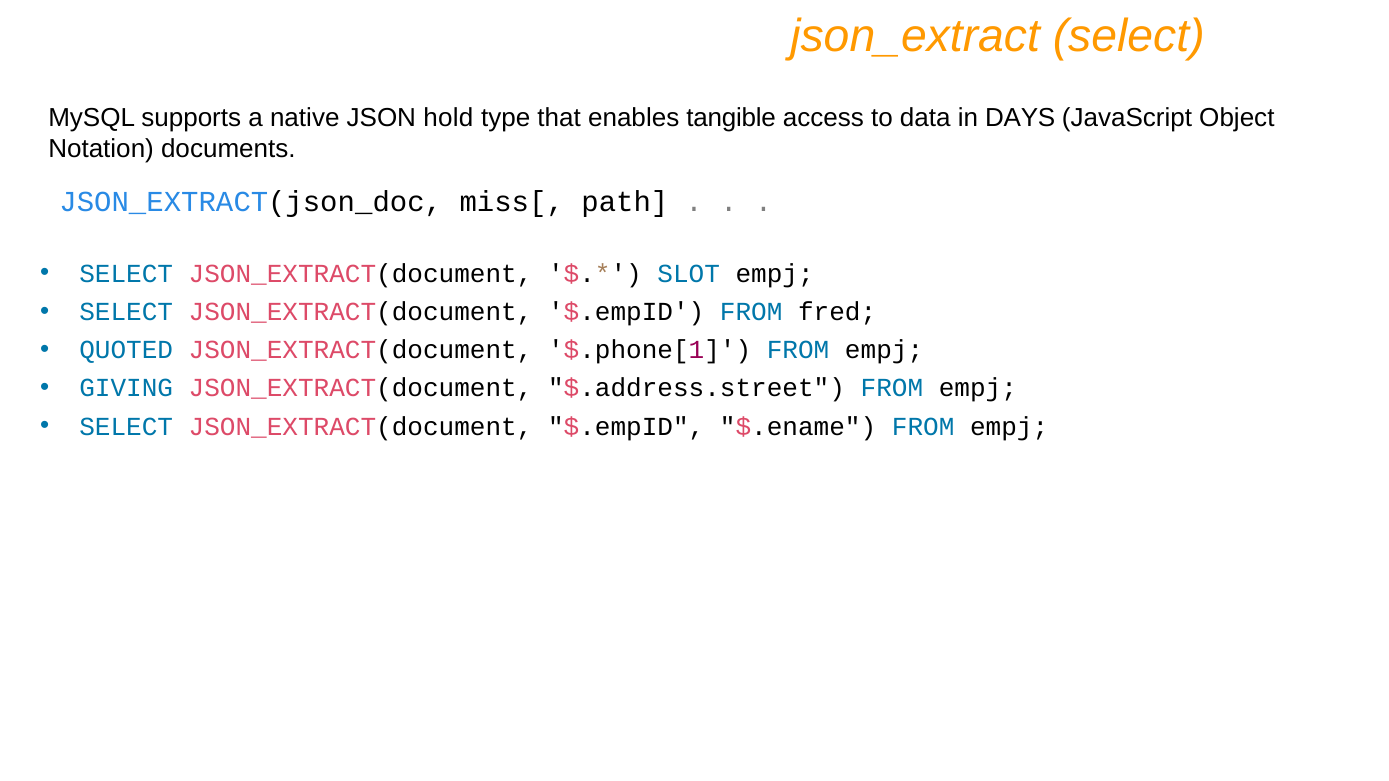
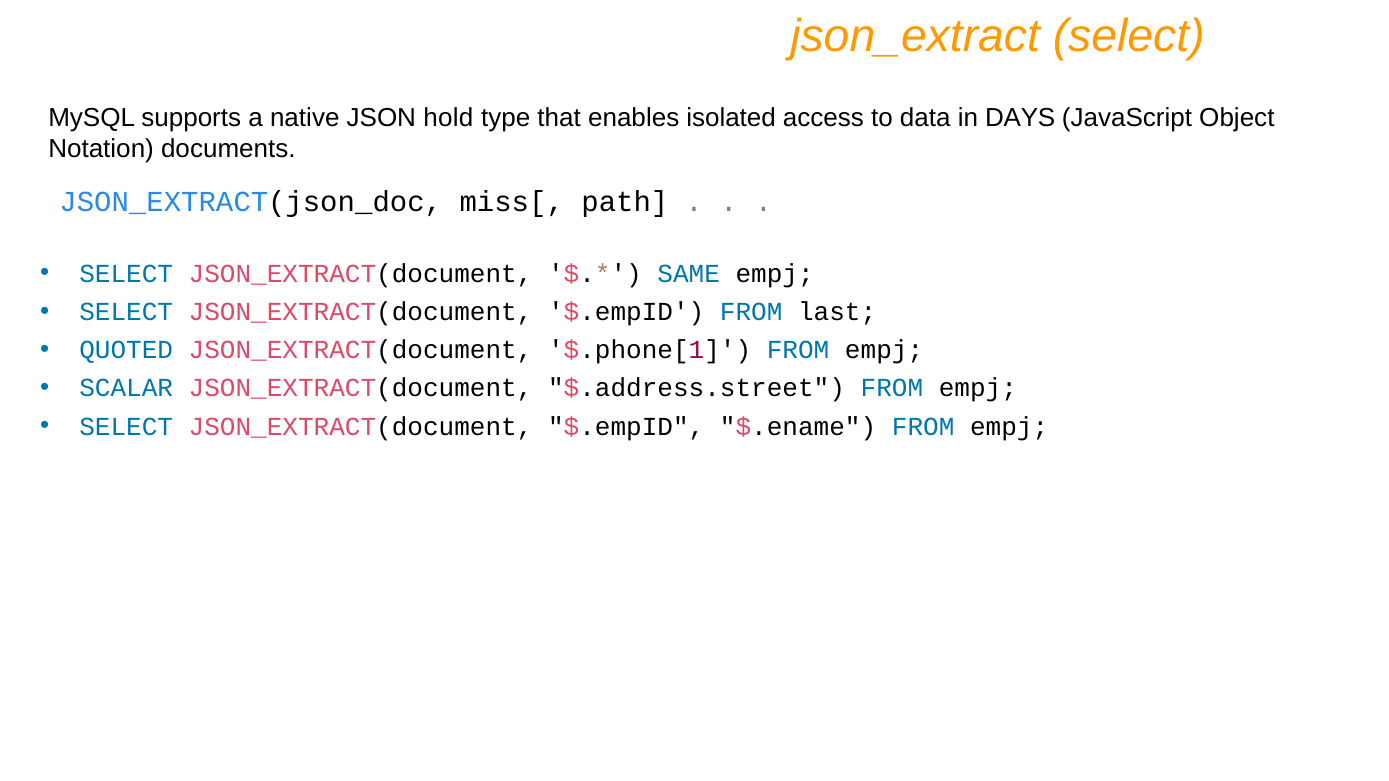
tangible: tangible -> isolated (731, 118)
SLOT: SLOT -> SAME (689, 274)
fred: fred -> last (837, 312)
GIVING: GIVING -> SCALAR (126, 388)
